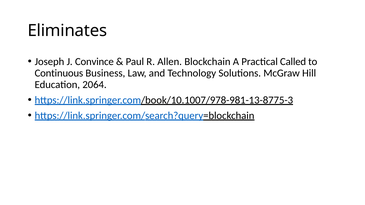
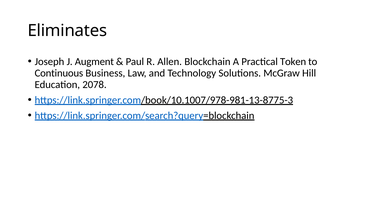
Convince: Convince -> Augment (94, 62)
Called: Called -> Token (293, 62)
2064: 2064 -> 2078 (95, 85)
